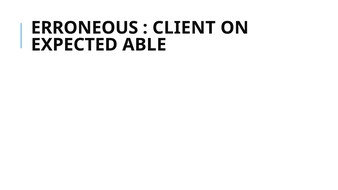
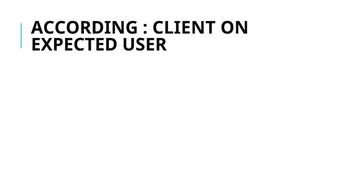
ERRONEOUS: ERRONEOUS -> ACCORDING (85, 28)
ABLE: ABLE -> USER (144, 45)
